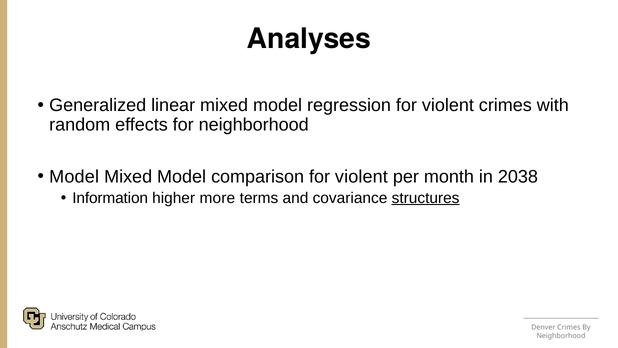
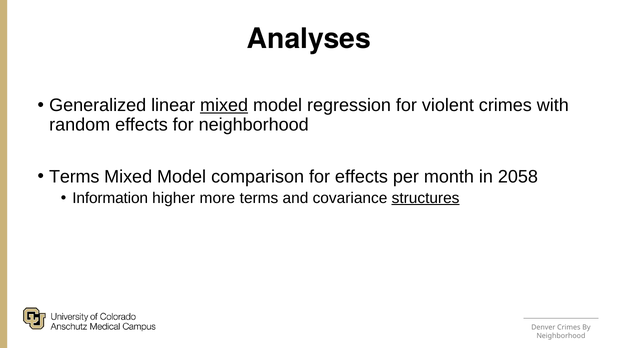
mixed underline: none -> present (224, 105)
Model: Model -> Terms (74, 177)
comparison for violent: violent -> effects (361, 177)
2038: 2038 -> 2058 (518, 177)
